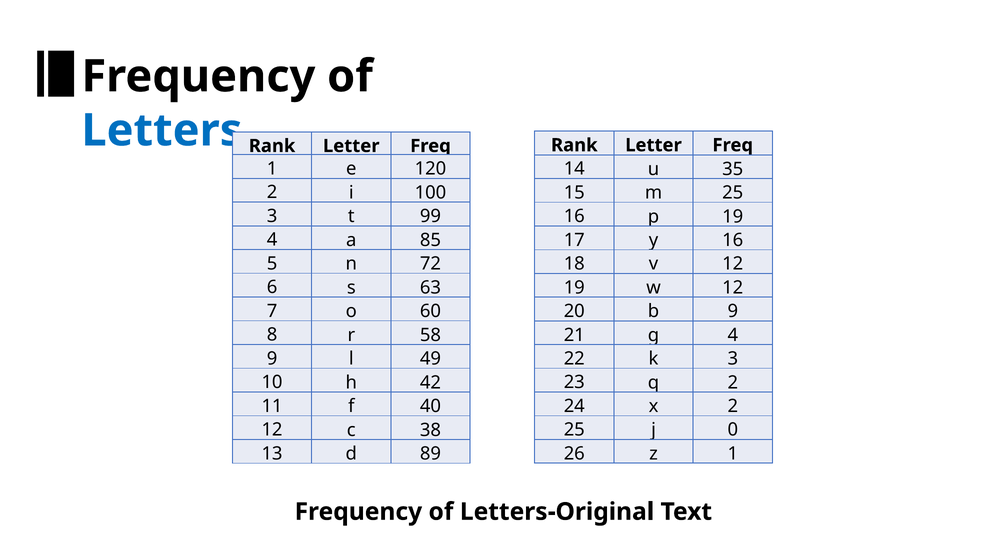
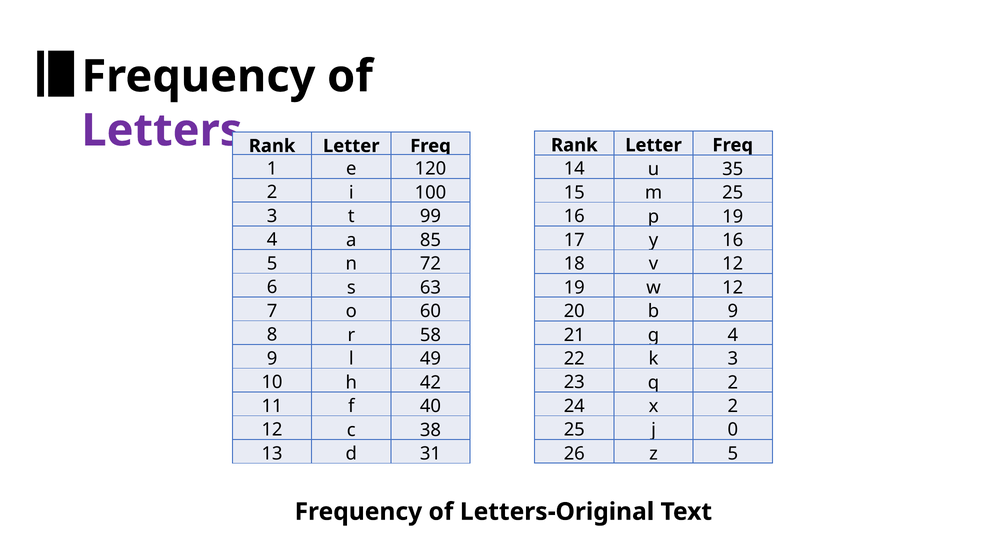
Letters colour: blue -> purple (162, 131)
z 1: 1 -> 5 (733, 454)
89: 89 -> 31 (431, 454)
